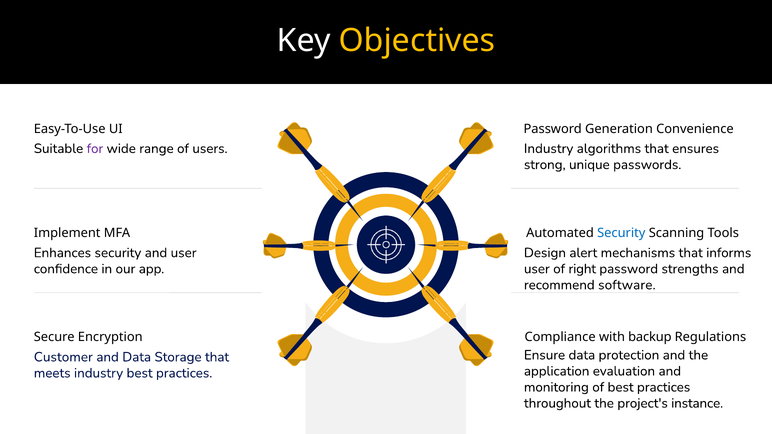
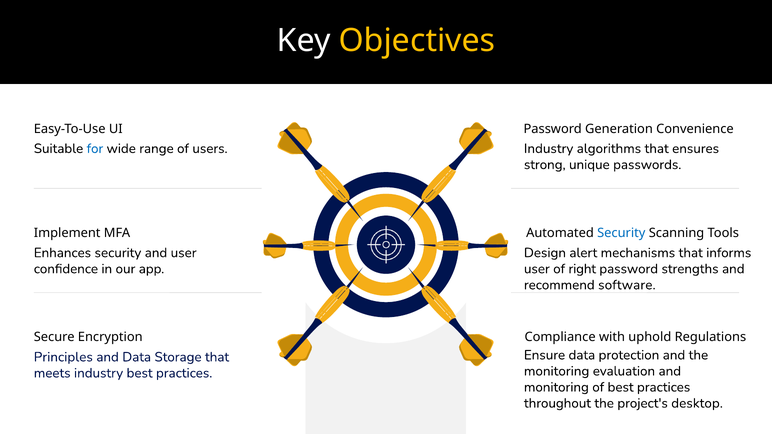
for colour: purple -> blue (95, 149)
backup: backup -> uphold (650, 337)
Customer: Customer -> Principles (63, 357)
application: application -> monitoring (557, 371)
instance: instance -> desktop (697, 403)
